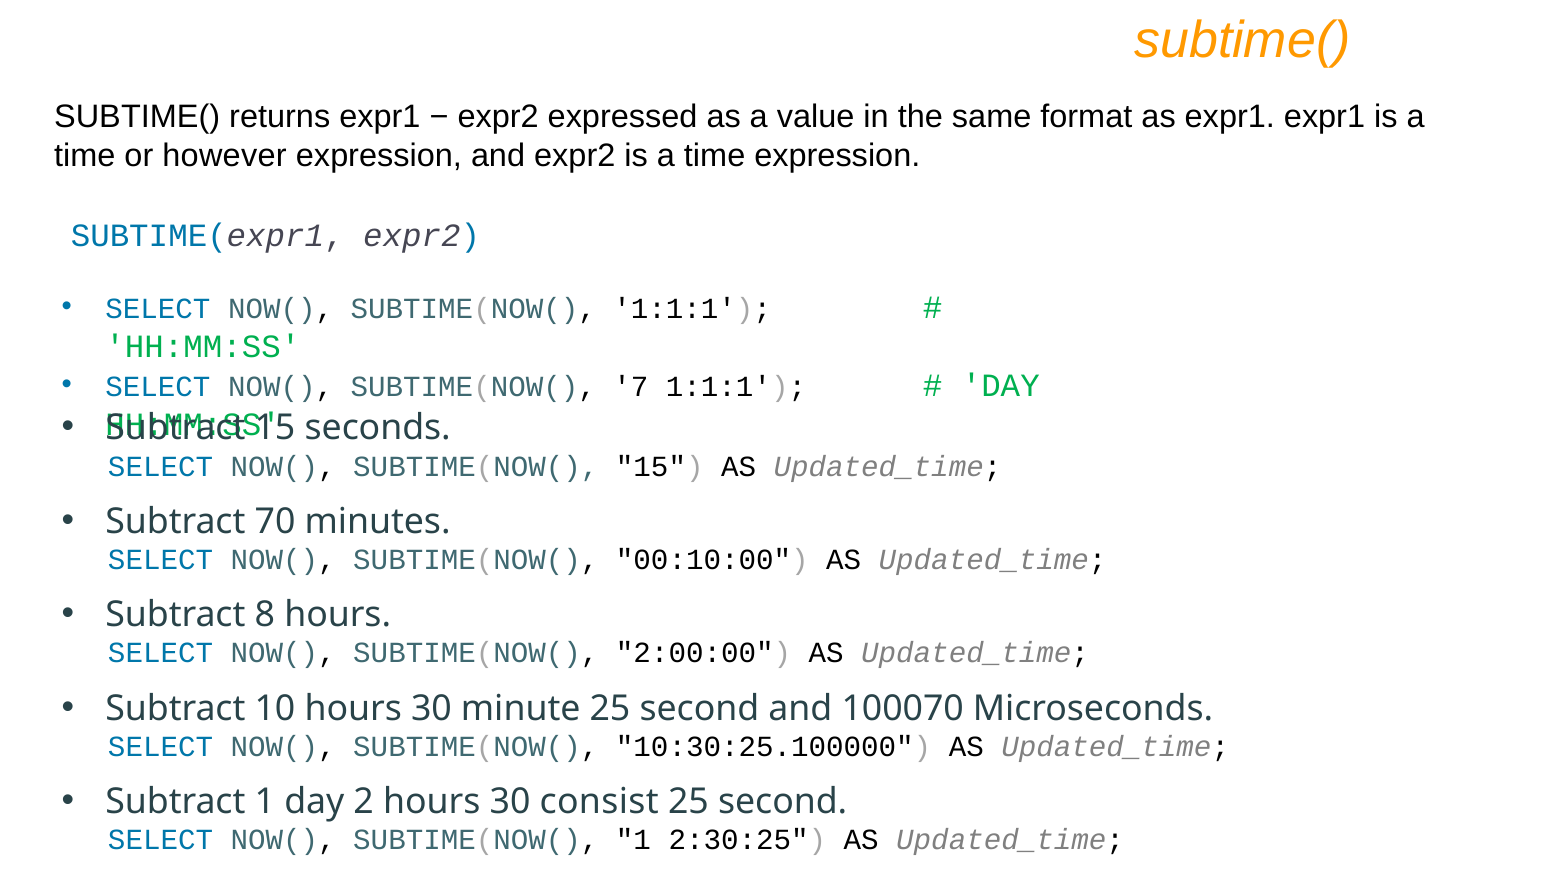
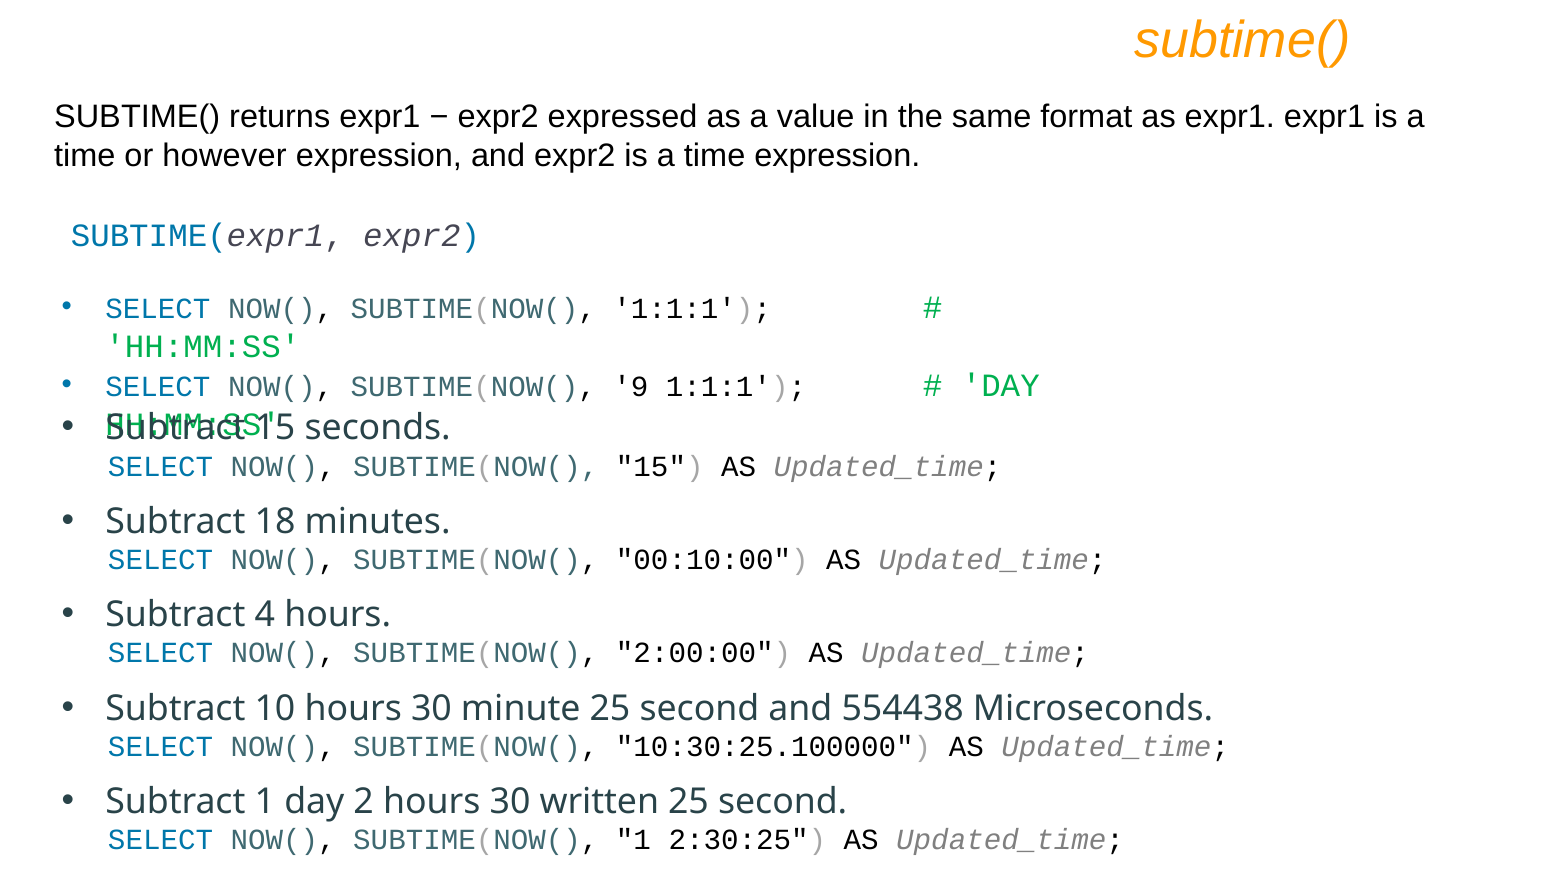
7: 7 -> 9 (631, 387)
70: 70 -> 18 (275, 521)
8: 8 -> 4 (265, 615)
100070: 100070 -> 554438 (903, 708)
consist: consist -> written (599, 801)
